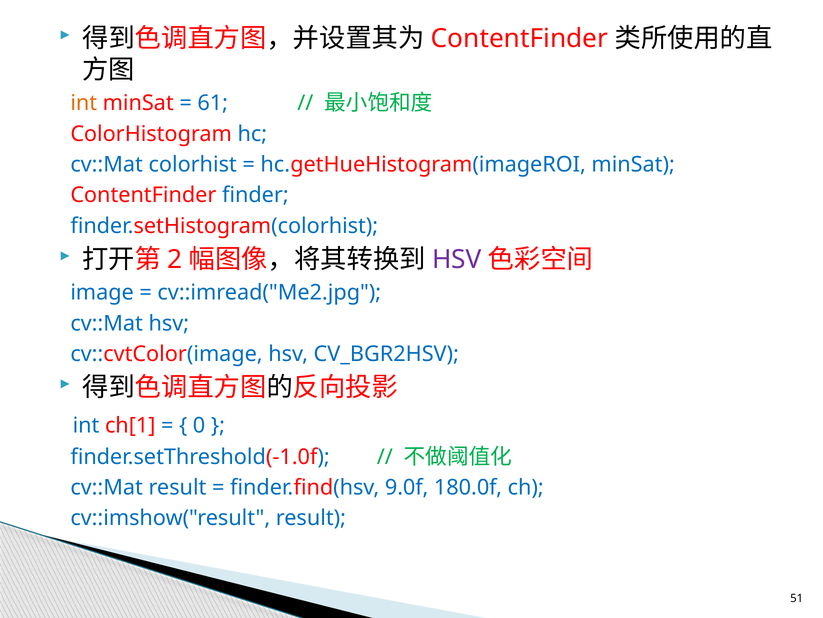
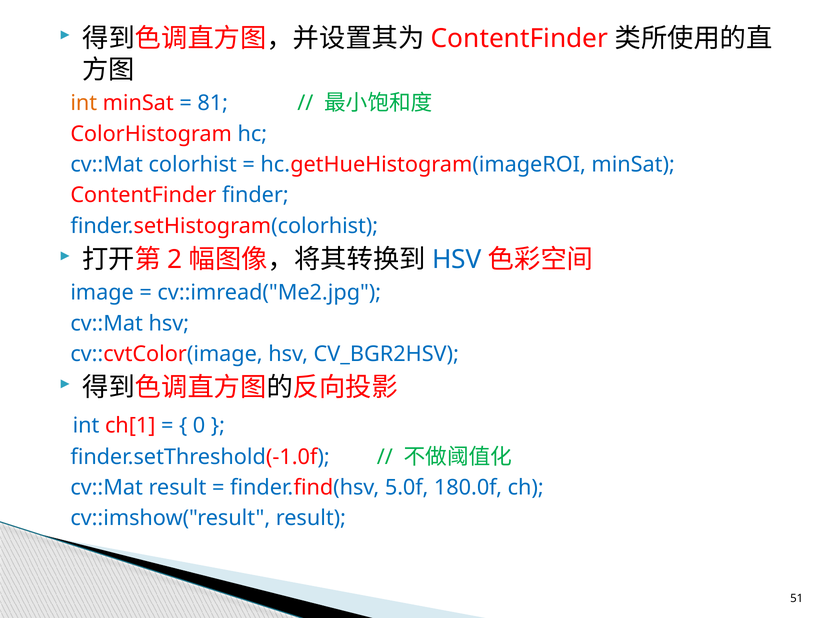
61: 61 -> 81 (213, 103)
HSV colour: purple -> blue (457, 259)
9.0f: 9.0f -> 5.0f (407, 487)
